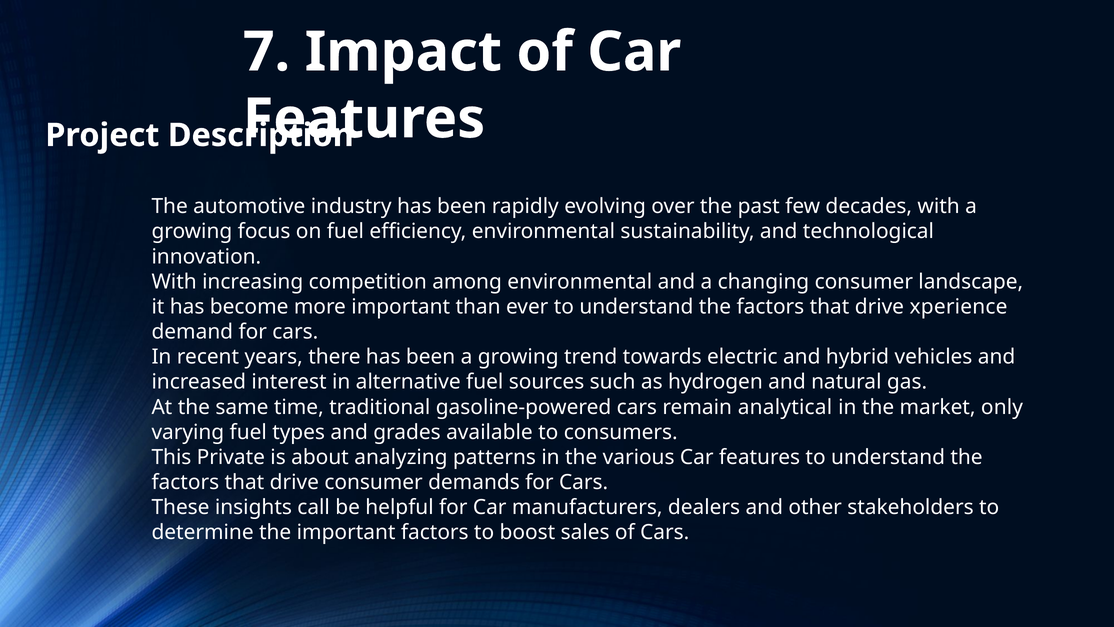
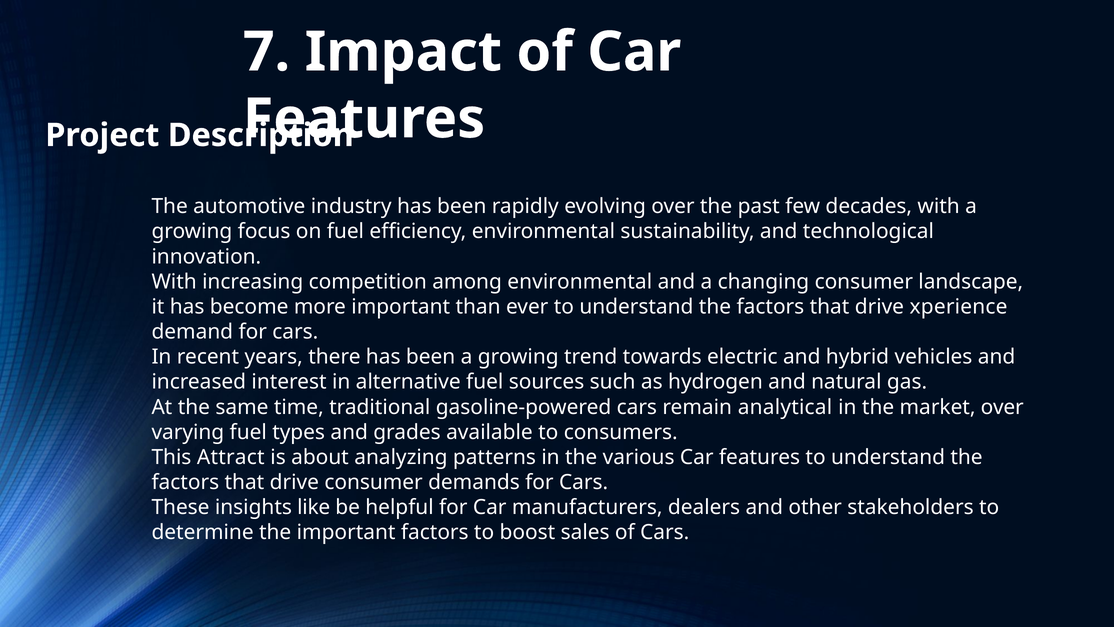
market only: only -> over (1002, 407)
Private: Private -> Attract (231, 457)
call: call -> like (314, 507)
